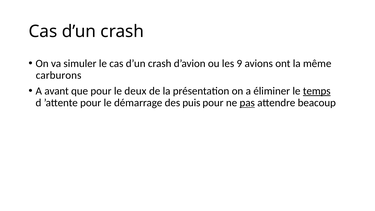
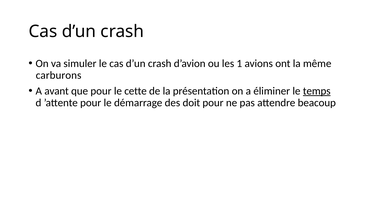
9: 9 -> 1 (239, 63)
deux: deux -> cette (136, 91)
puis: puis -> doit (191, 103)
pas underline: present -> none (247, 103)
